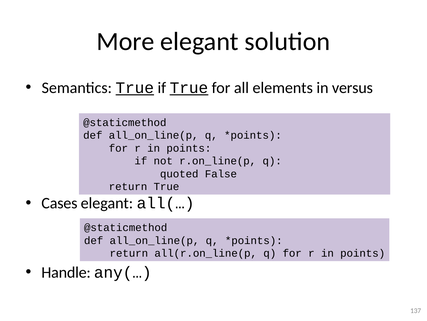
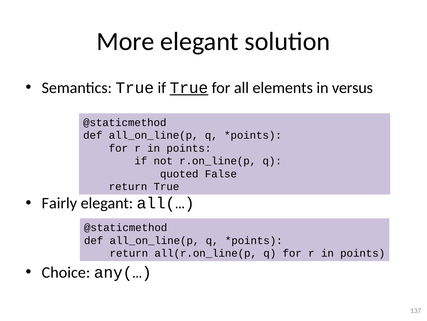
True underline: present -> none (135, 88)
Cases: Cases -> Fairly (59, 203)
Handle: Handle -> Choice (66, 272)
